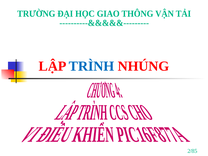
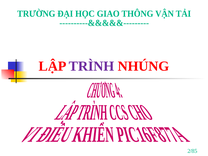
TRÌNH colour: blue -> purple (92, 66)
